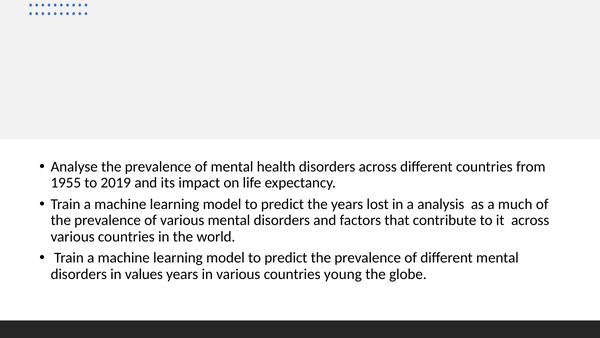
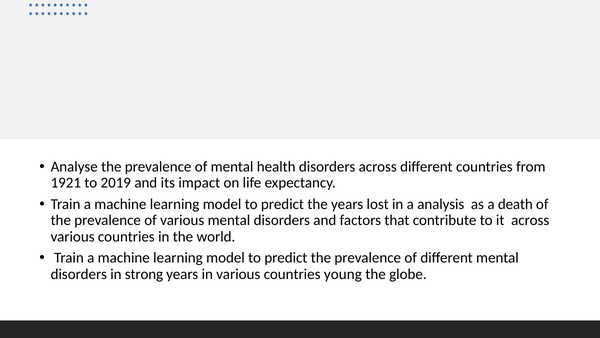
1955: 1955 -> 1921 (66, 183)
much: much -> death (515, 204)
values: values -> strong (144, 274)
